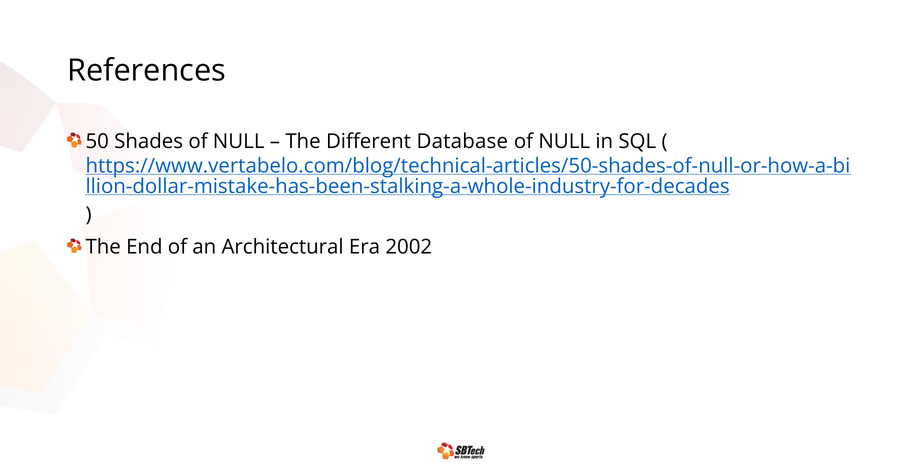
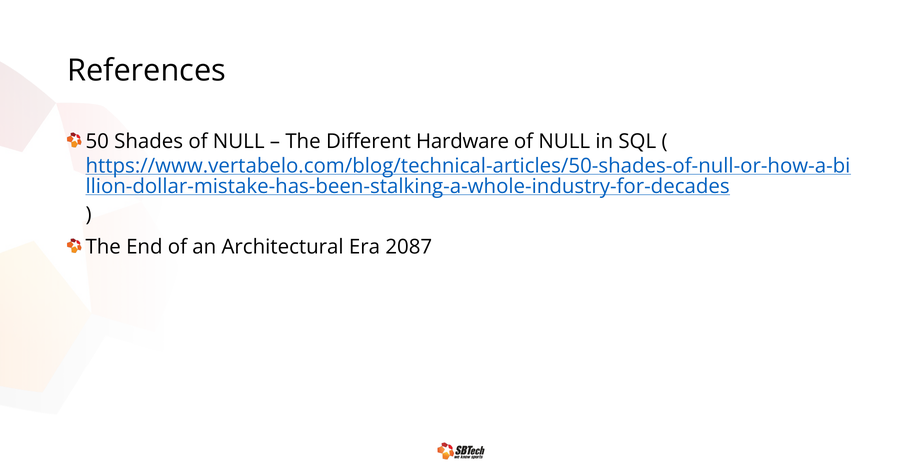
Database: Database -> Hardware (463, 142)
2002: 2002 -> 2087 (409, 247)
